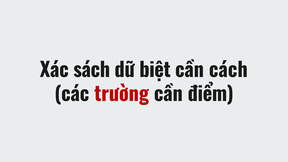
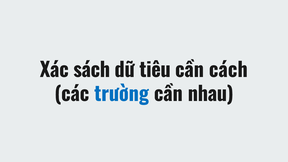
biệt: biệt -> tiêu (155, 70)
trường colour: red -> blue (122, 94)
điểm: điểm -> nhau (211, 94)
